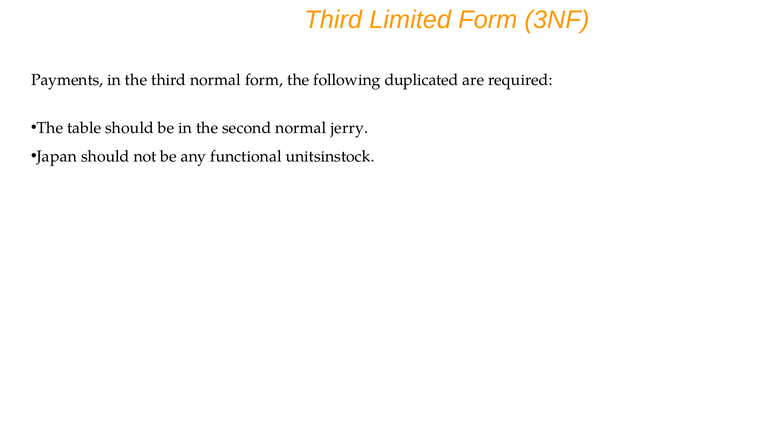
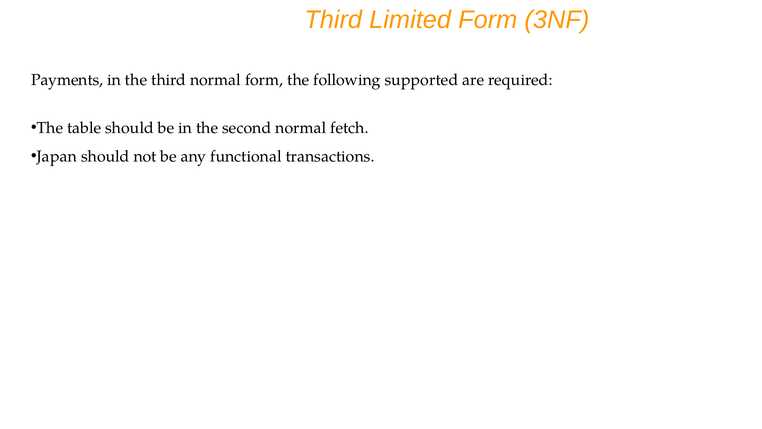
duplicated: duplicated -> supported (421, 80)
jerry: jerry -> fetch (349, 128)
unitsinstock: unitsinstock -> transactions (330, 156)
